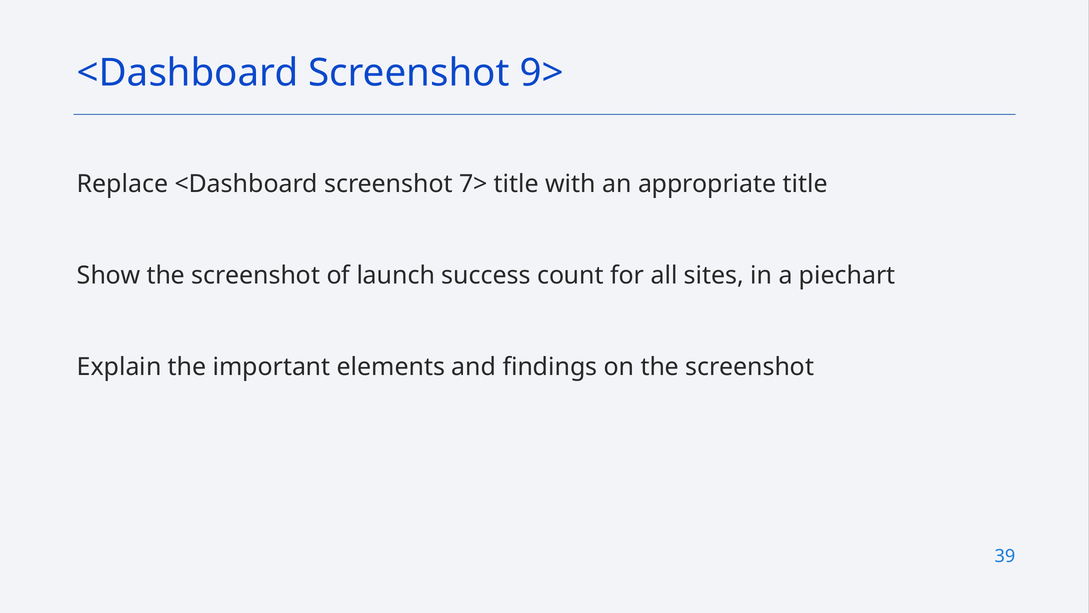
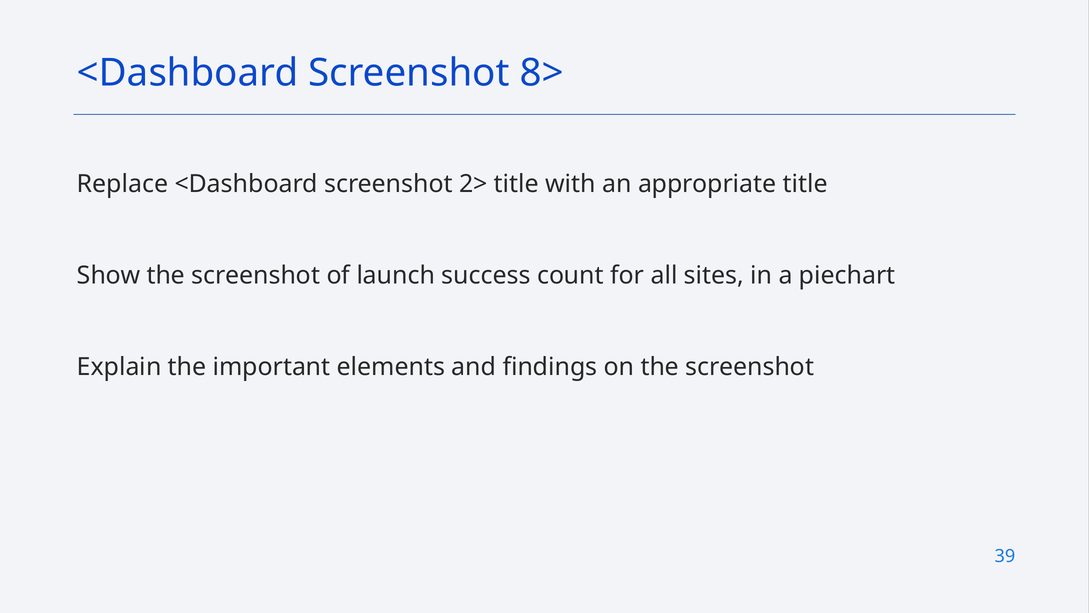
9>: 9> -> 8> (542, 73)
7>: 7> -> 2> (473, 184)
